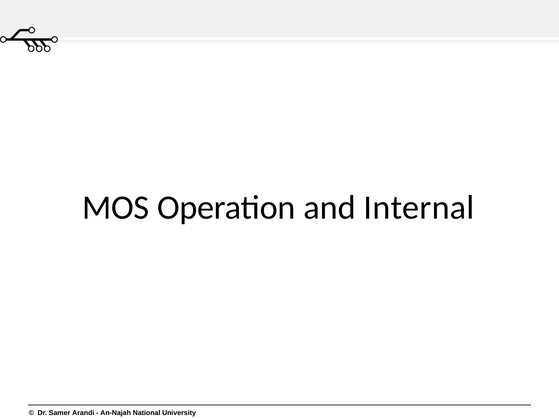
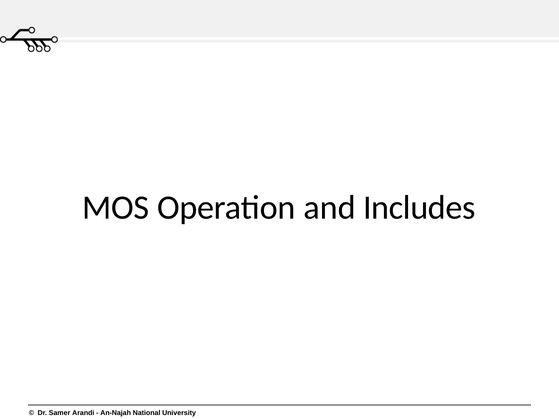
Internal: Internal -> Includes (419, 208)
